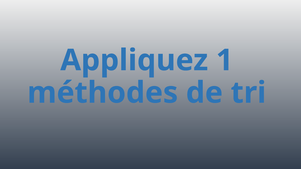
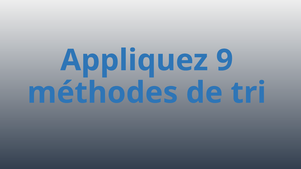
1: 1 -> 9 (225, 60)
